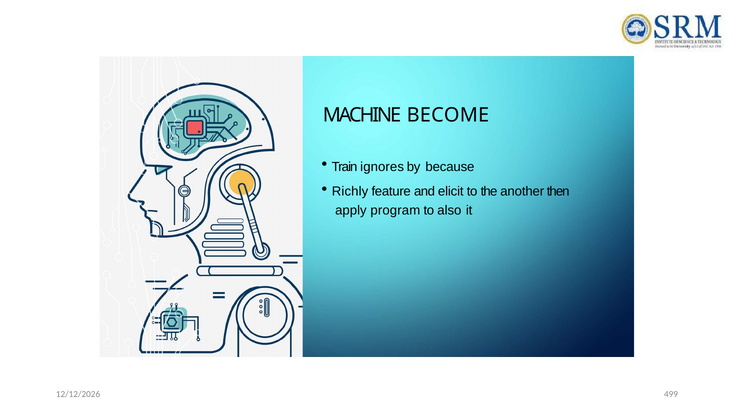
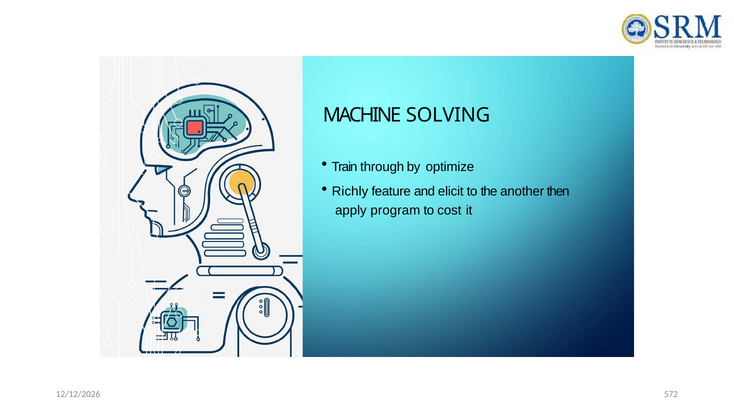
BECOME: BECOME -> SOLVING (448, 115)
ignores: ignores -> through (382, 167)
because: because -> optimize (450, 167)
also: also -> cost (449, 211)
499: 499 -> 572 (671, 394)
